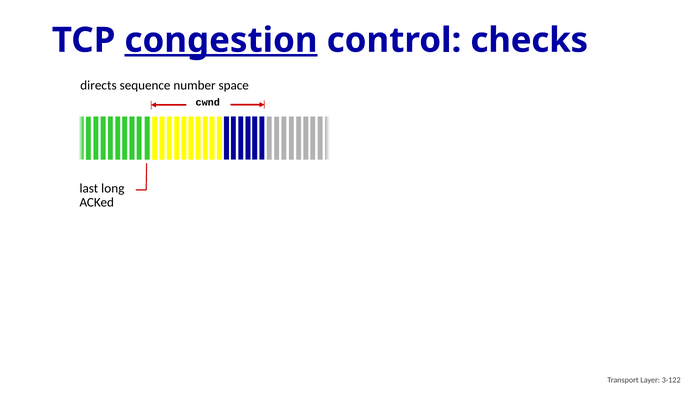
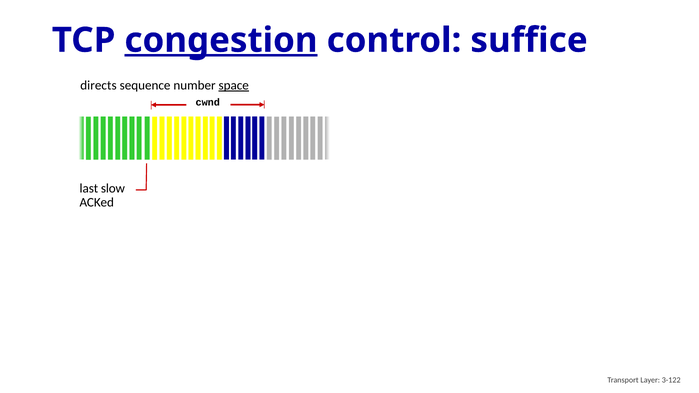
checks: checks -> suffice (529, 40)
space underline: none -> present (234, 85)
long: long -> slow (113, 188)
